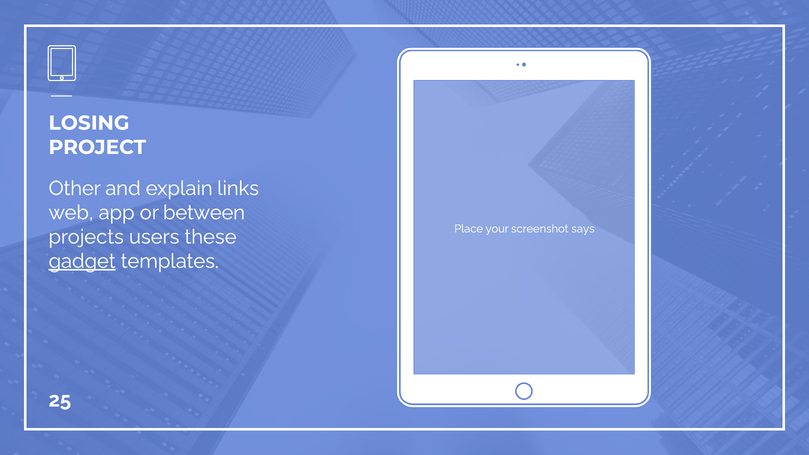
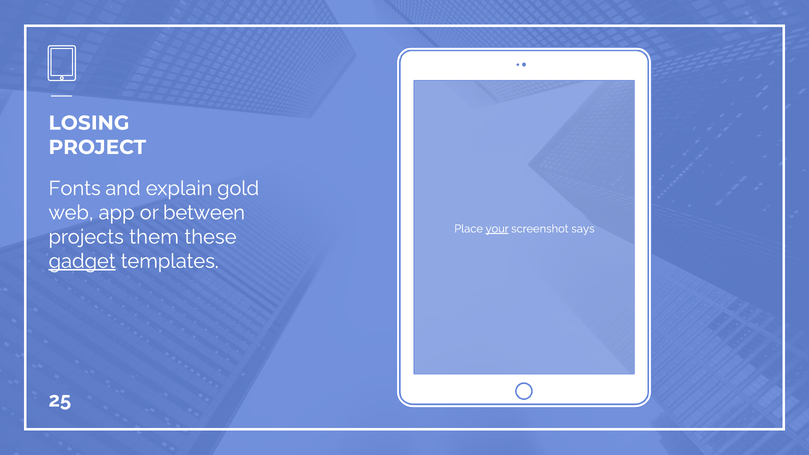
Other: Other -> Fonts (75, 188)
links: links -> gold (238, 188)
your underline: none -> present (497, 229)
users: users -> them (154, 237)
